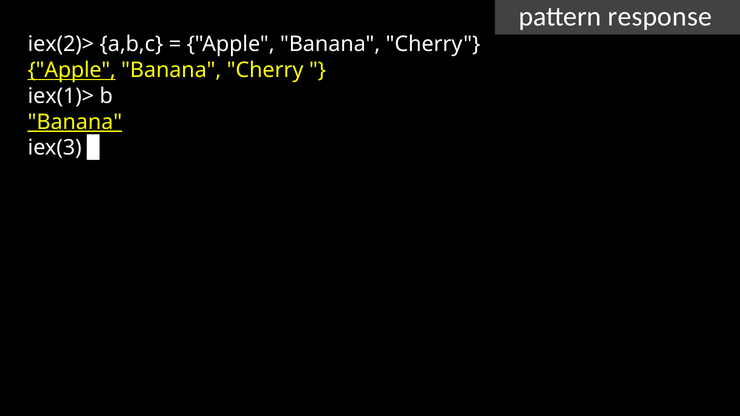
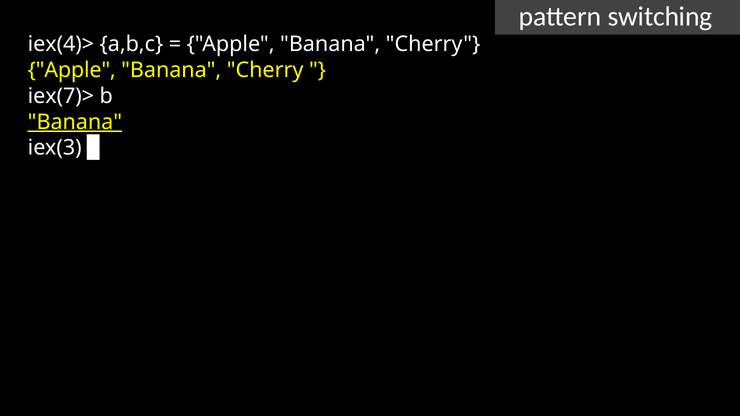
response: response -> switching (660, 17)
iex(2)>: iex(2)> -> iex(4)> (61, 44)
Apple underline: present -> none (72, 70)
iex(1)>: iex(1)> -> iex(7)> (61, 96)
